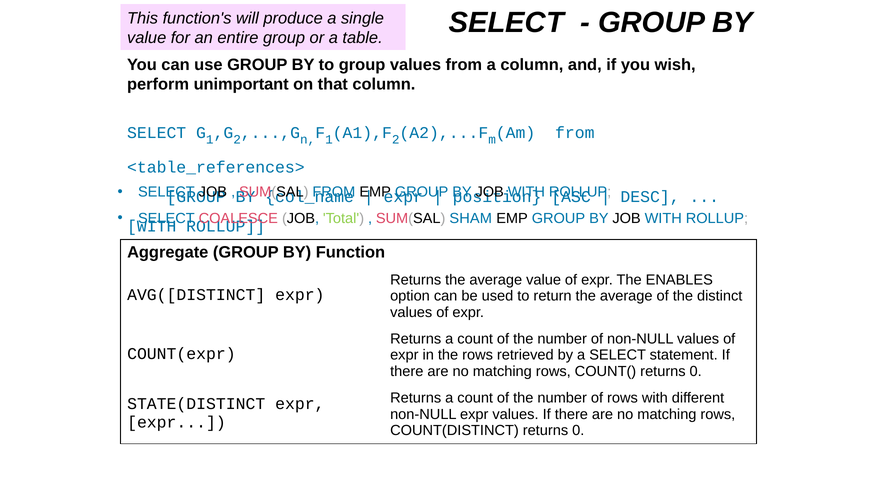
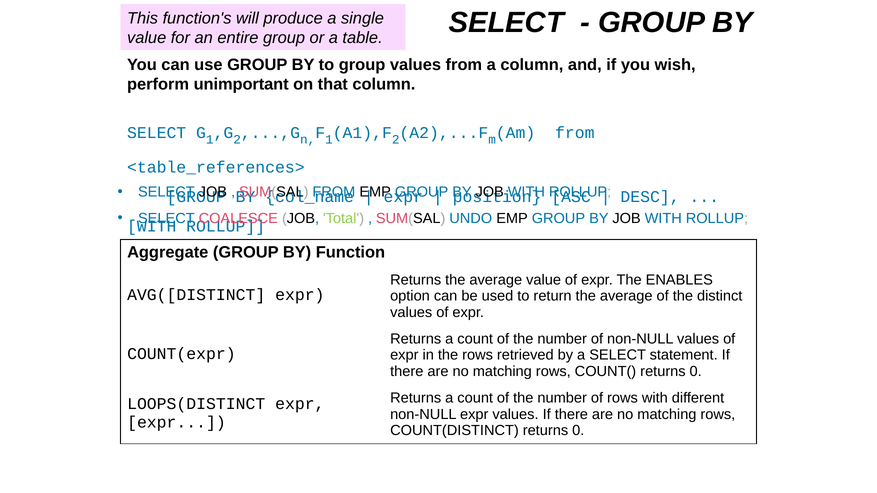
SHAM: SHAM -> UNDO (471, 219)
STATE(DISTINCT: STATE(DISTINCT -> LOOPS(DISTINCT (196, 404)
